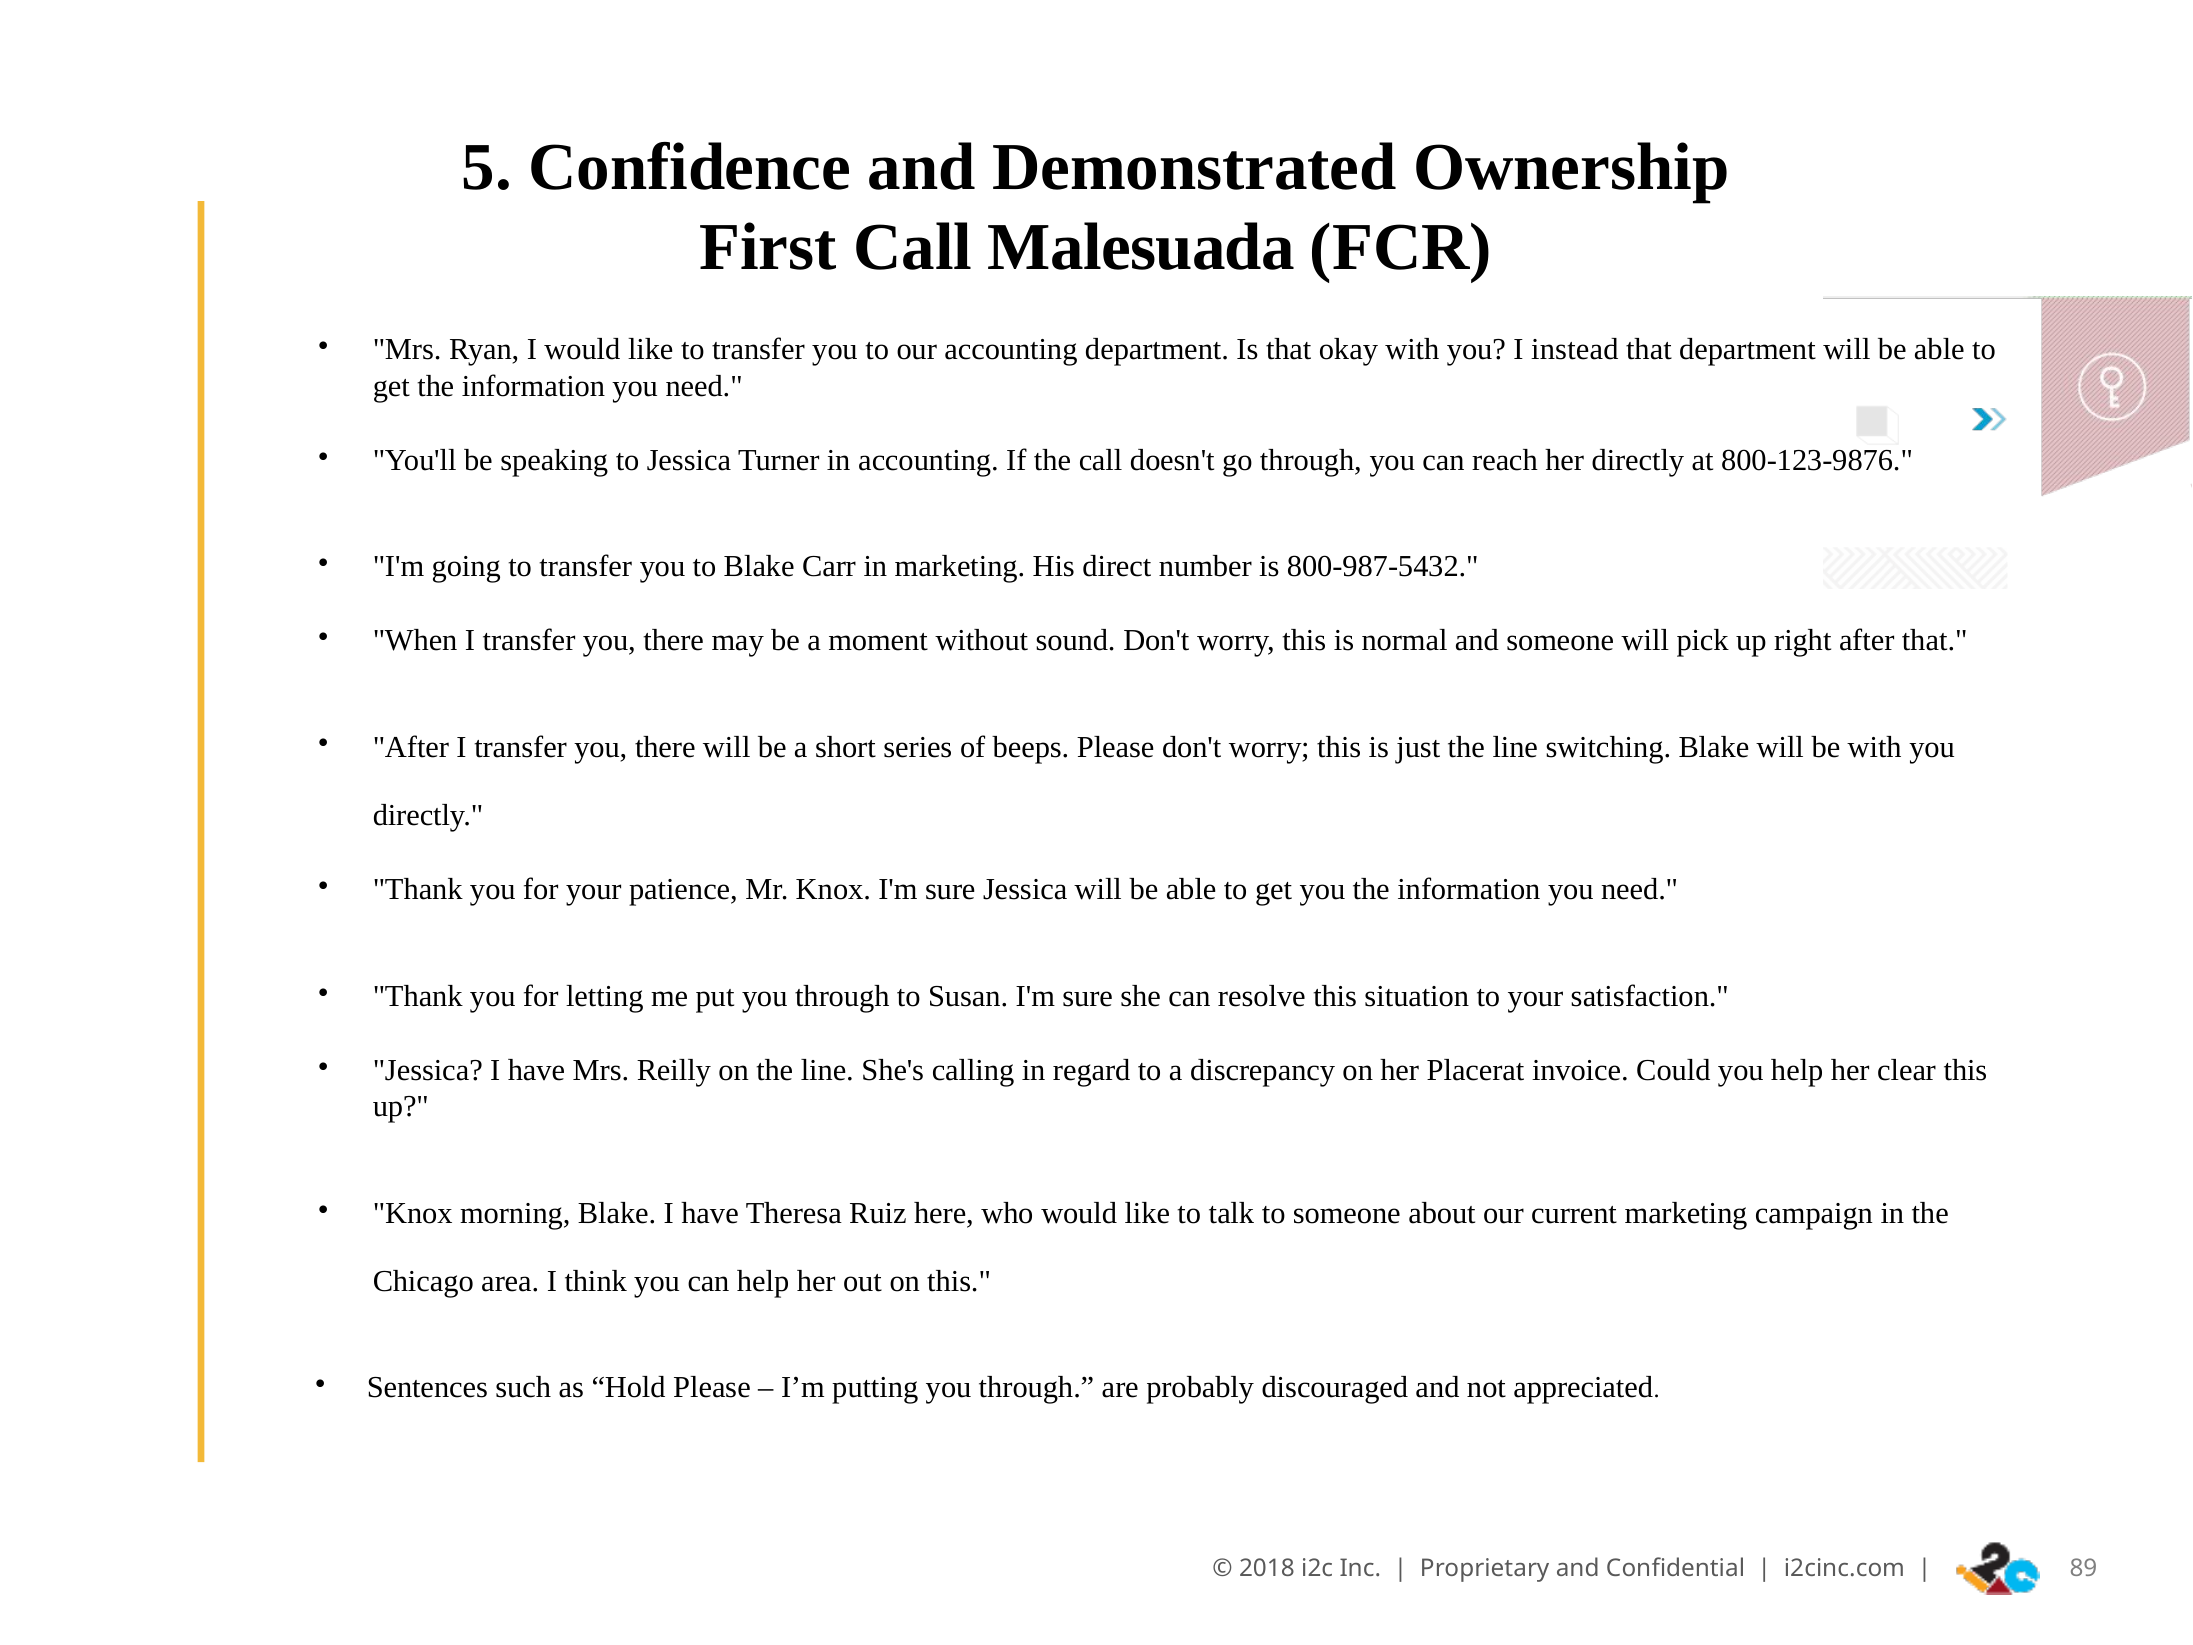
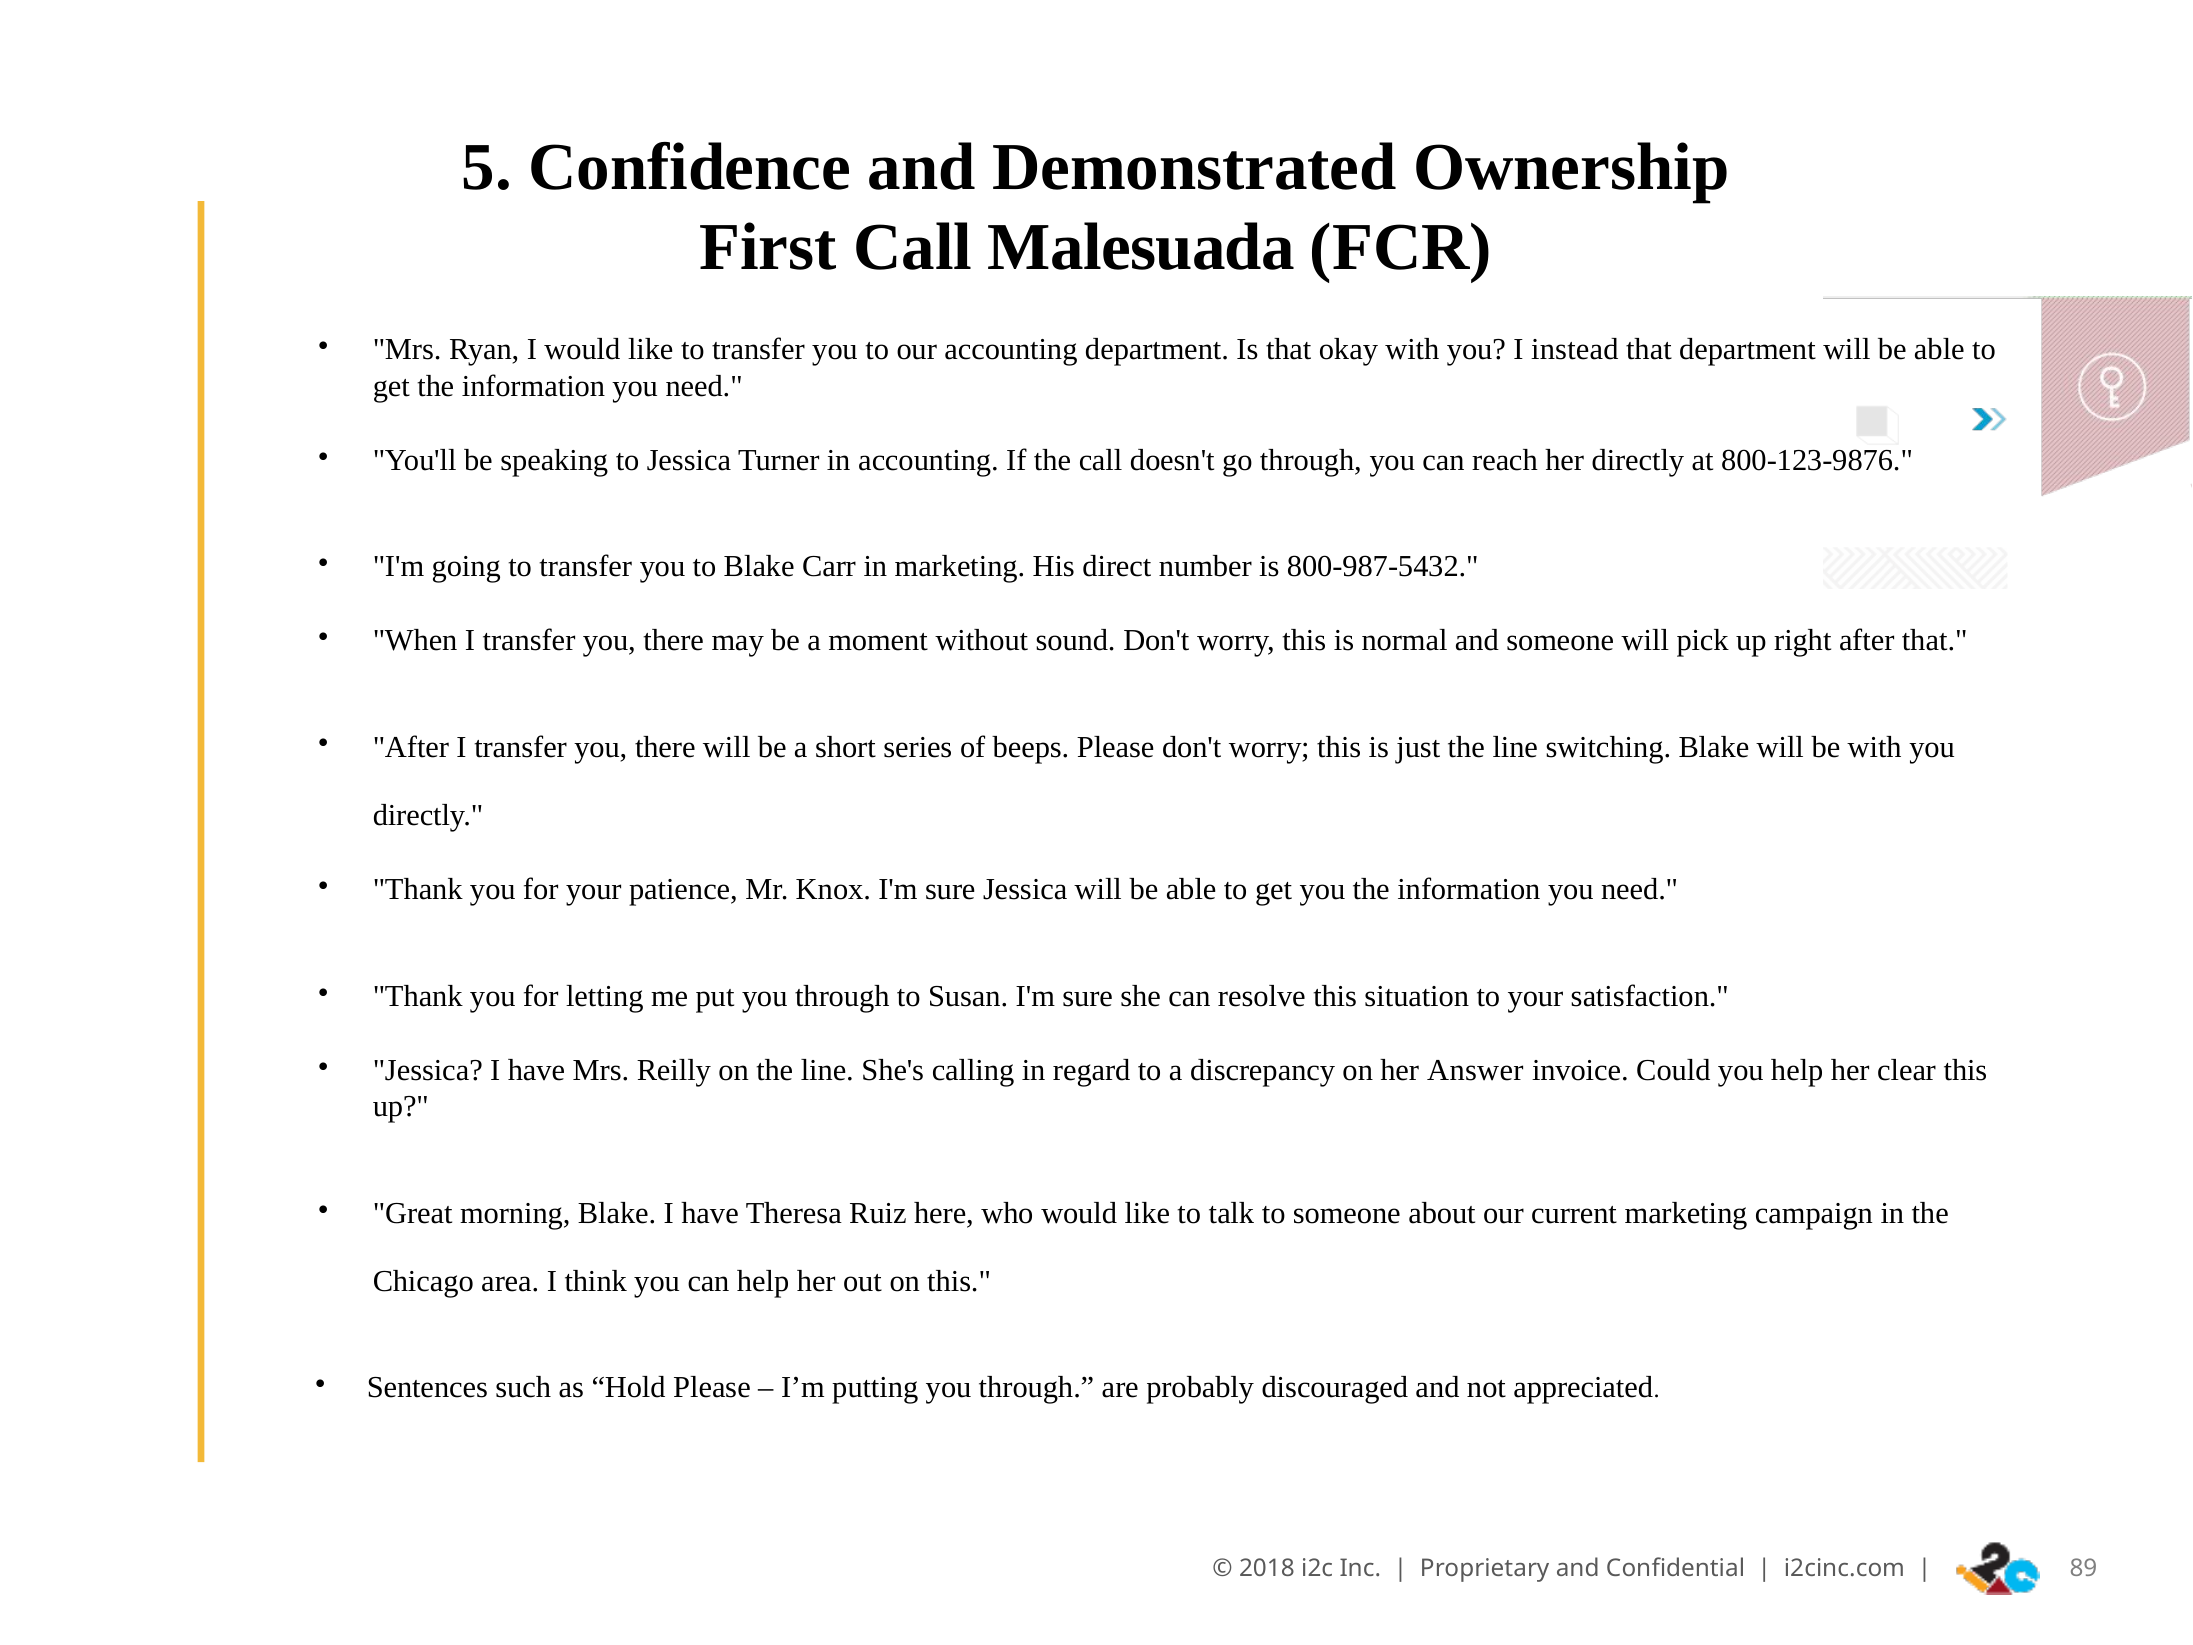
Placerat: Placerat -> Answer (1475, 1070)
Knox: Knox -> Great (413, 1213)
